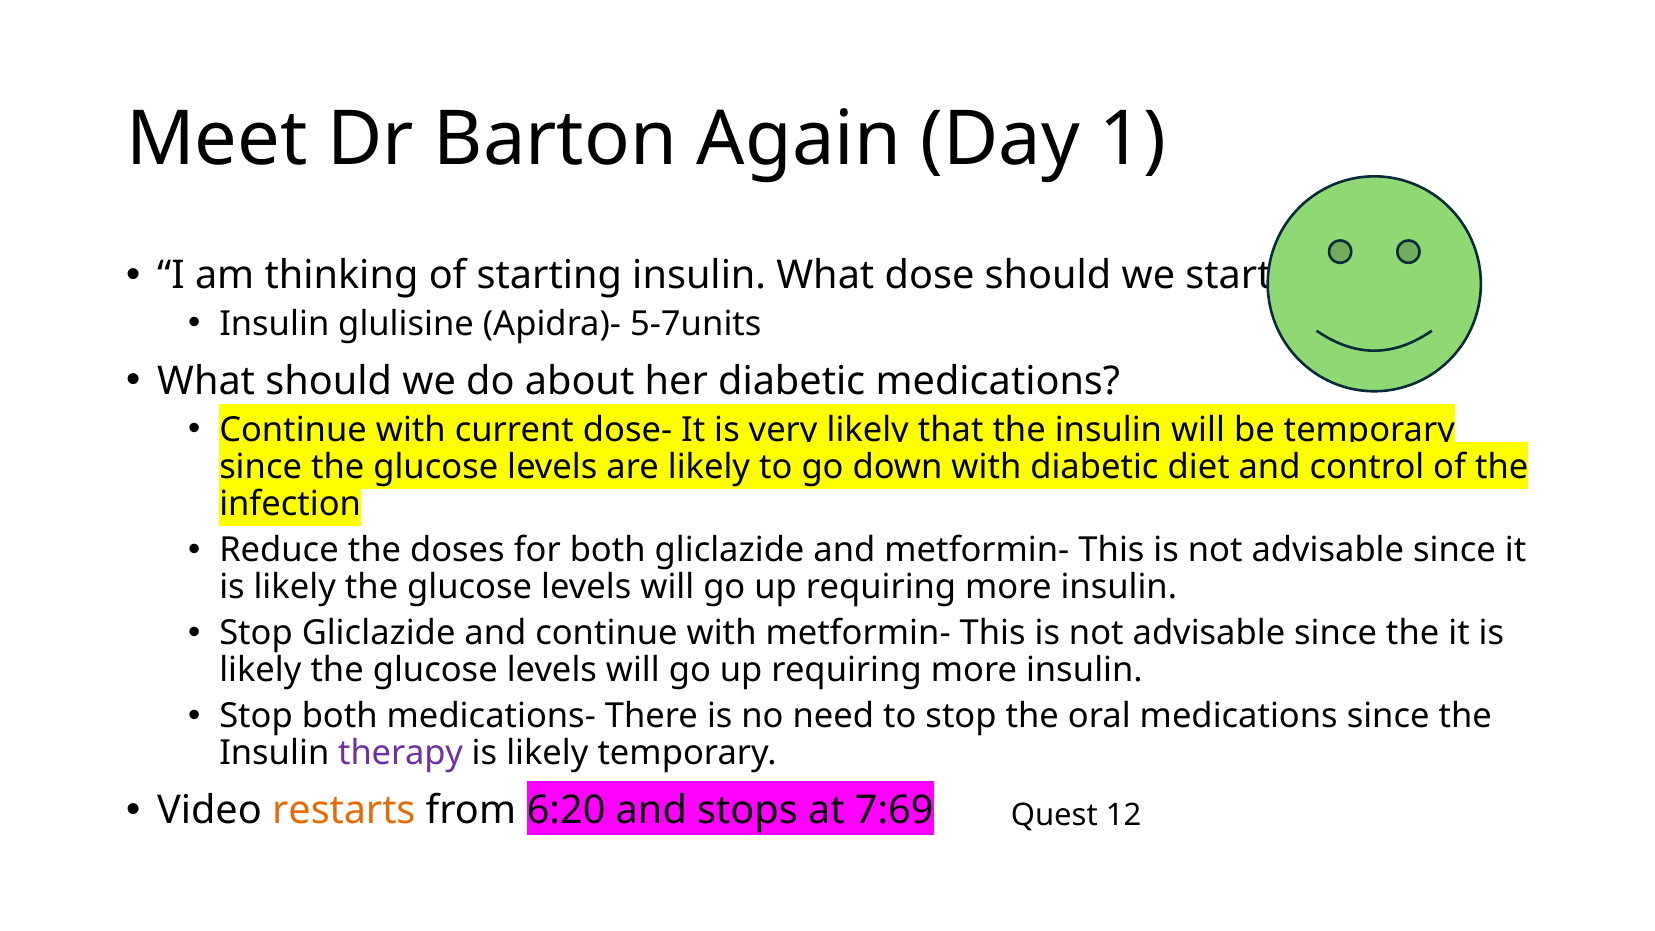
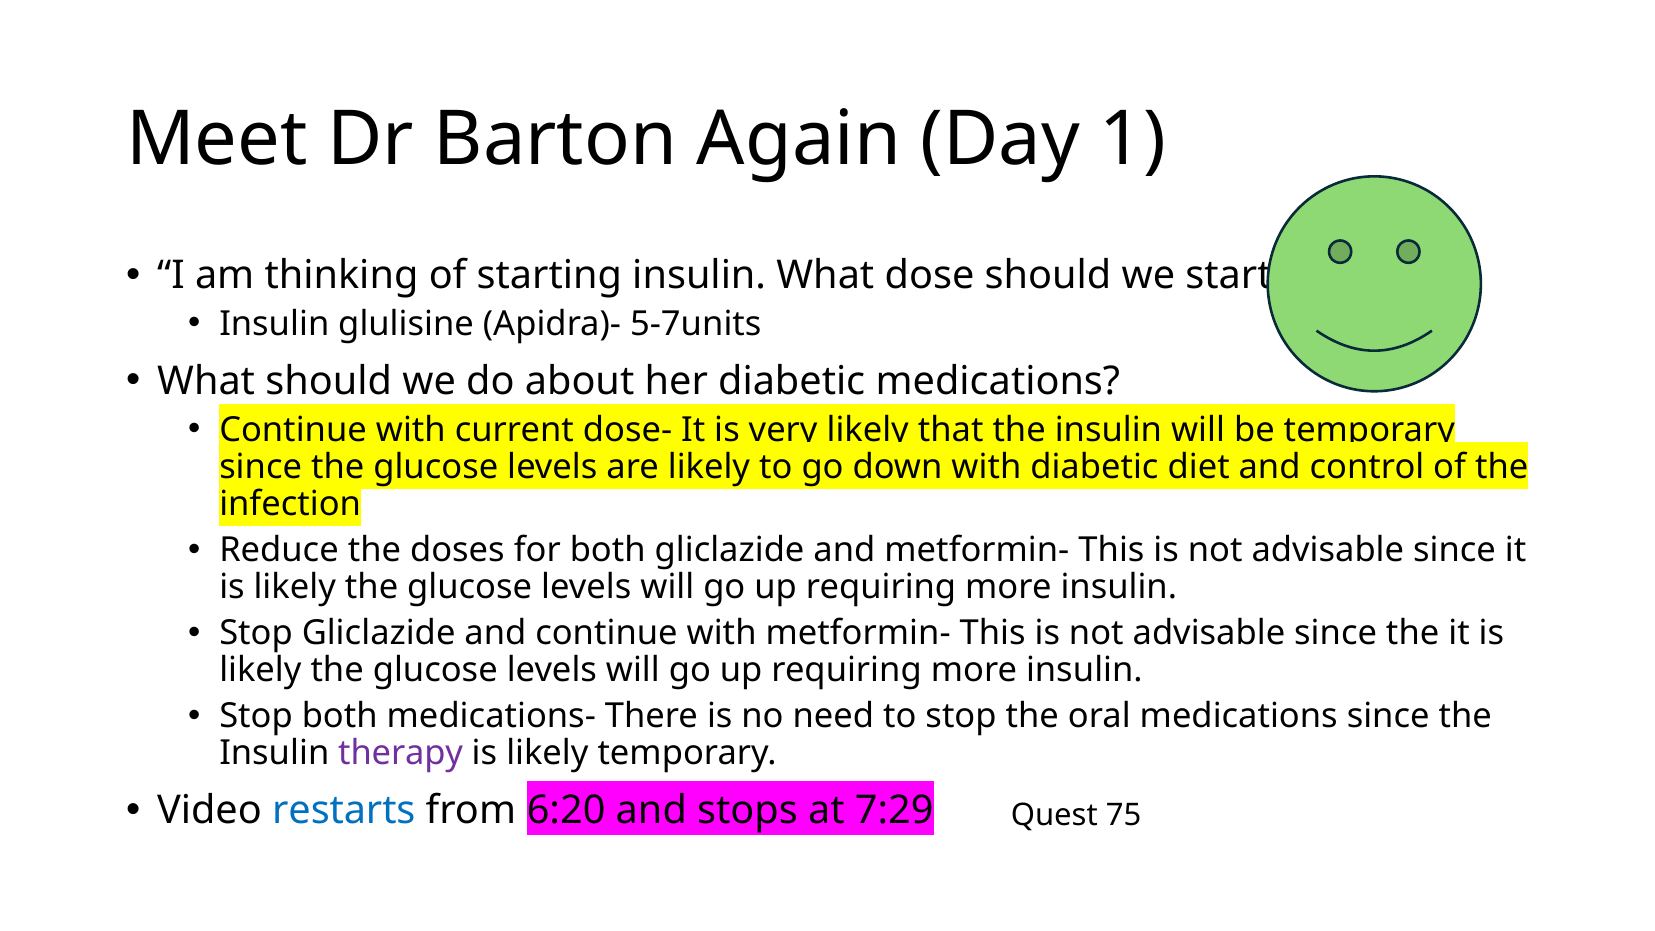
restarts colour: orange -> blue (344, 811)
7:69: 7:69 -> 7:29 (894, 811)
12: 12 -> 75 (1124, 815)
